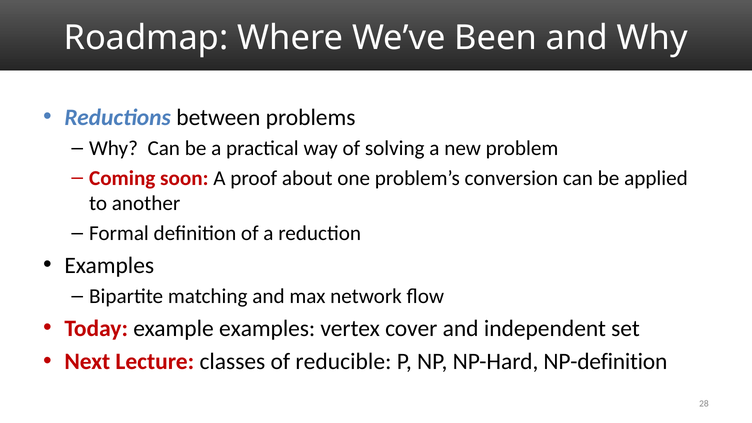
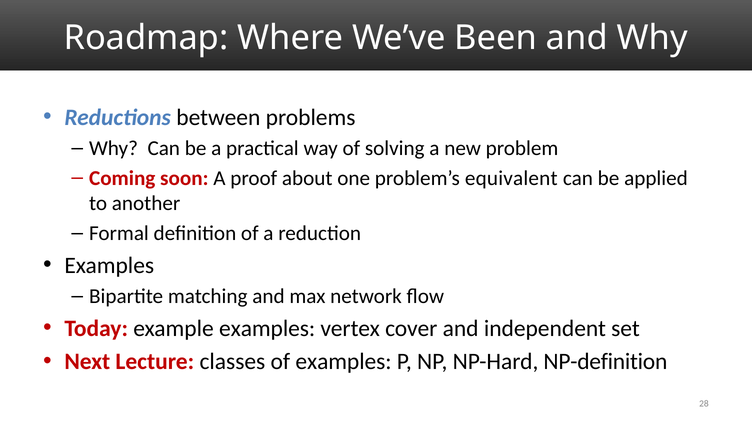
conversion: conversion -> equivalent (511, 178)
of reducible: reducible -> examples (343, 362)
